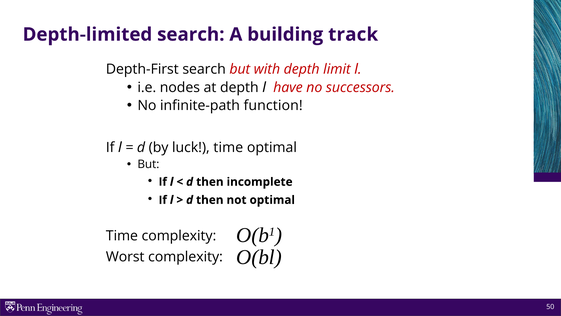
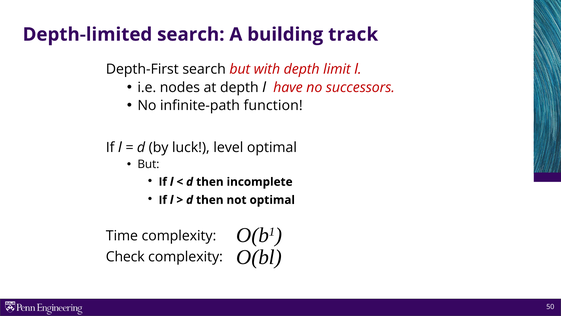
luck time: time -> level (228, 147)
Worst: Worst -> Check (125, 256)
